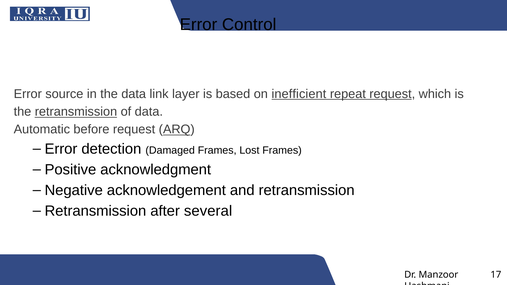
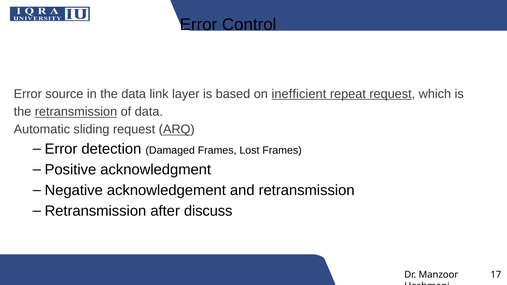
before: before -> sliding (91, 129)
several: several -> discuss (208, 211)
